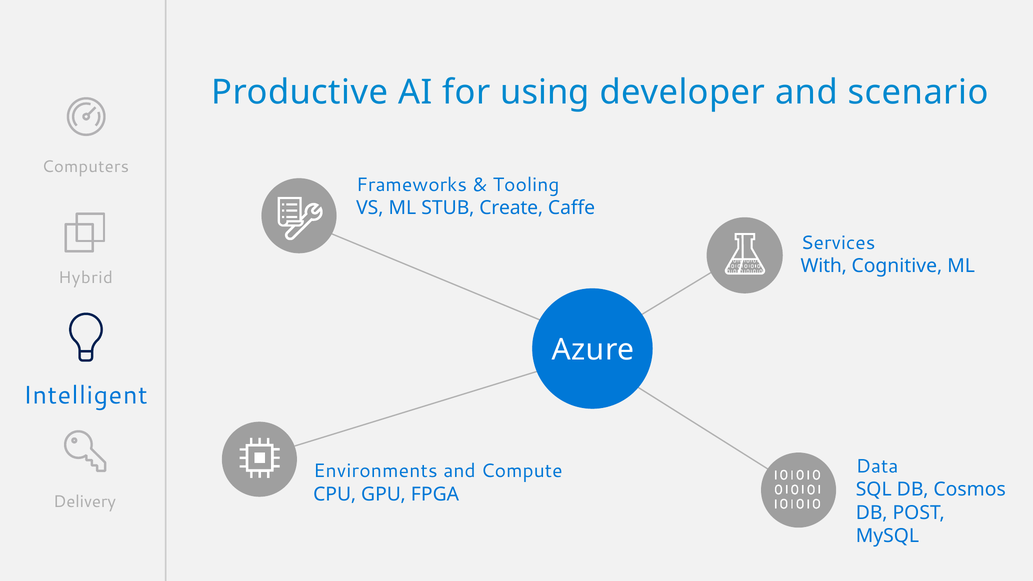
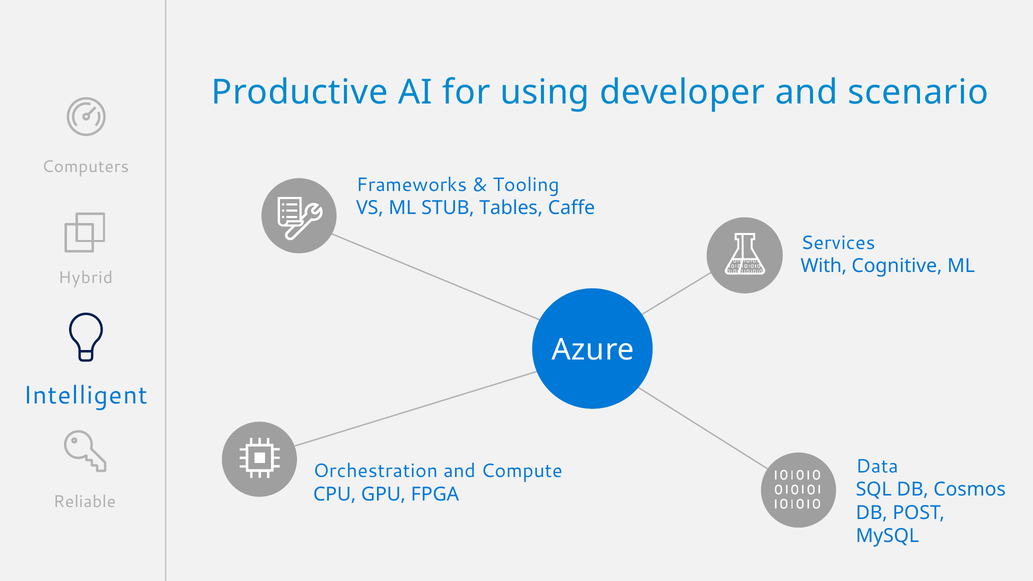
Create: Create -> Tables (511, 208)
Environments: Environments -> Orchestration (376, 471)
Delivery: Delivery -> Reliable (85, 502)
